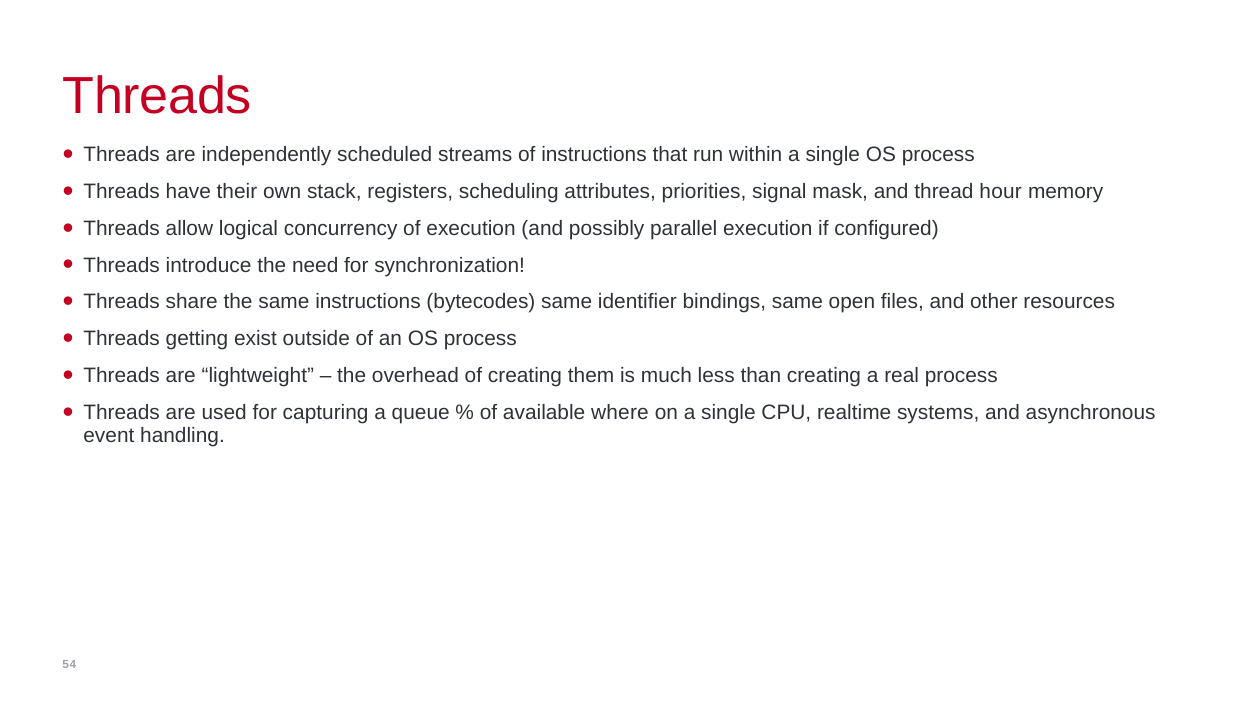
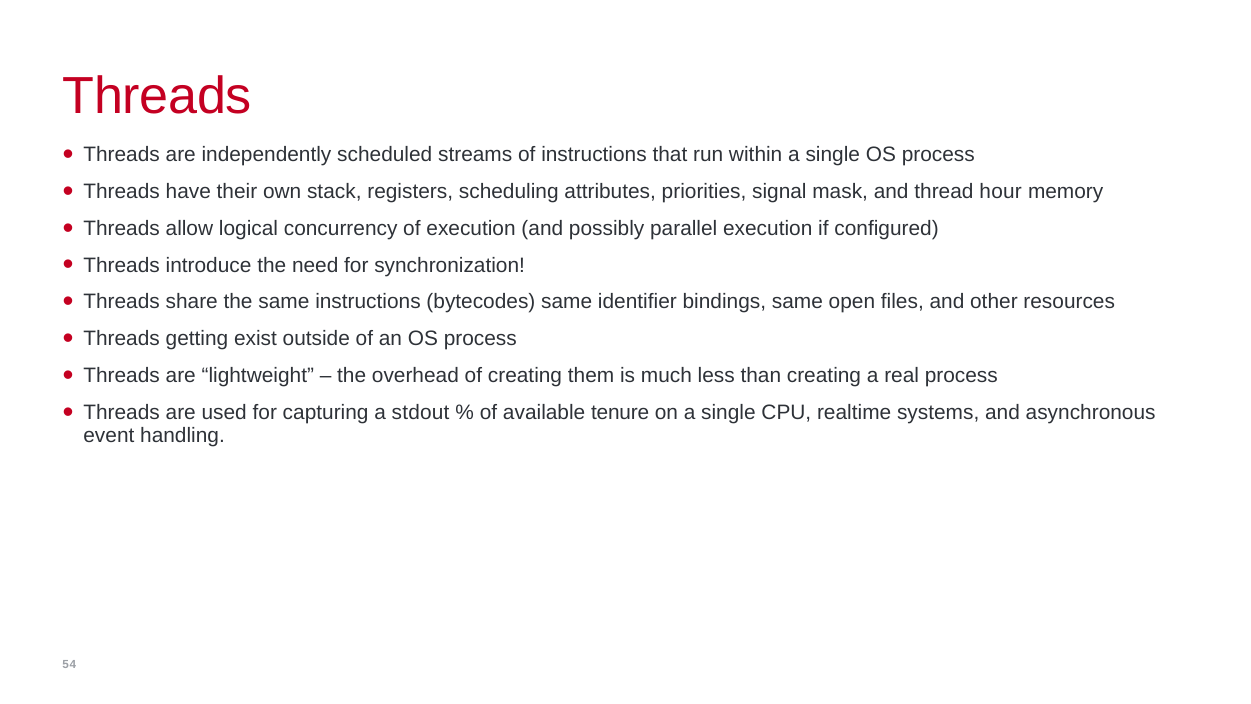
queue: queue -> stdout (421, 413)
where: where -> tenure (620, 413)
